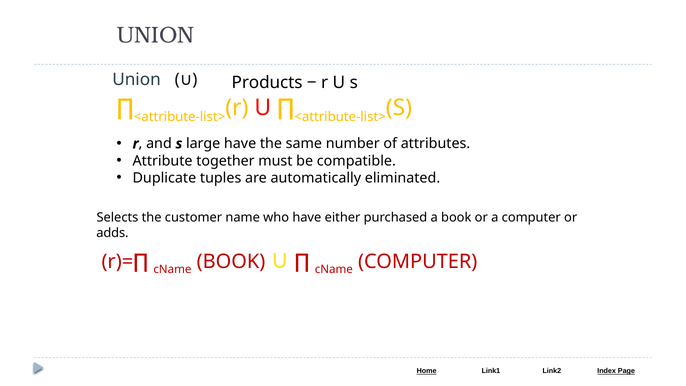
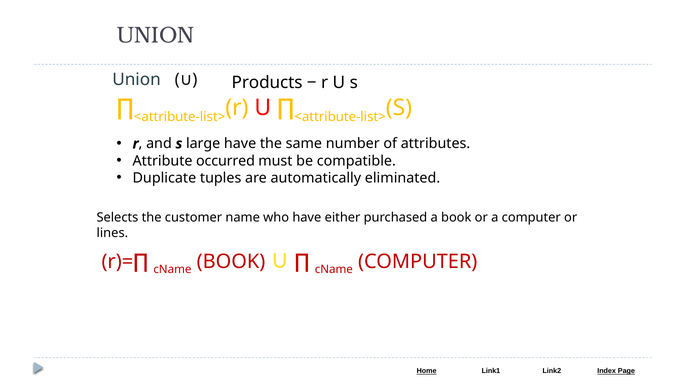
together: together -> occurred (226, 161)
adds: adds -> lines (112, 233)
